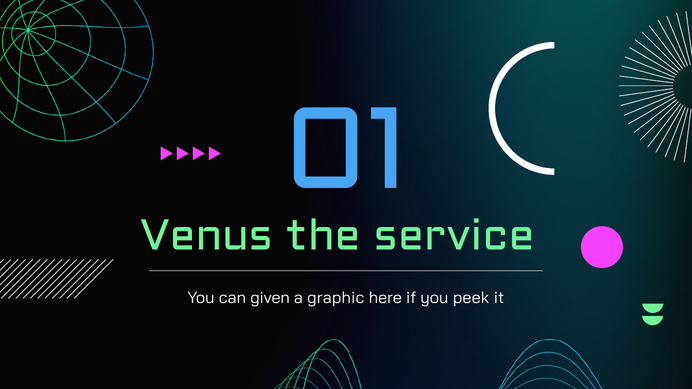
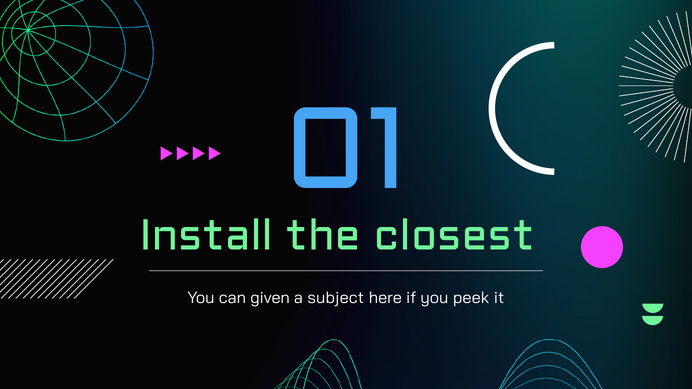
Venus: Venus -> Install (206, 236)
service: service -> closest (454, 236)
graphic: graphic -> subject (336, 298)
